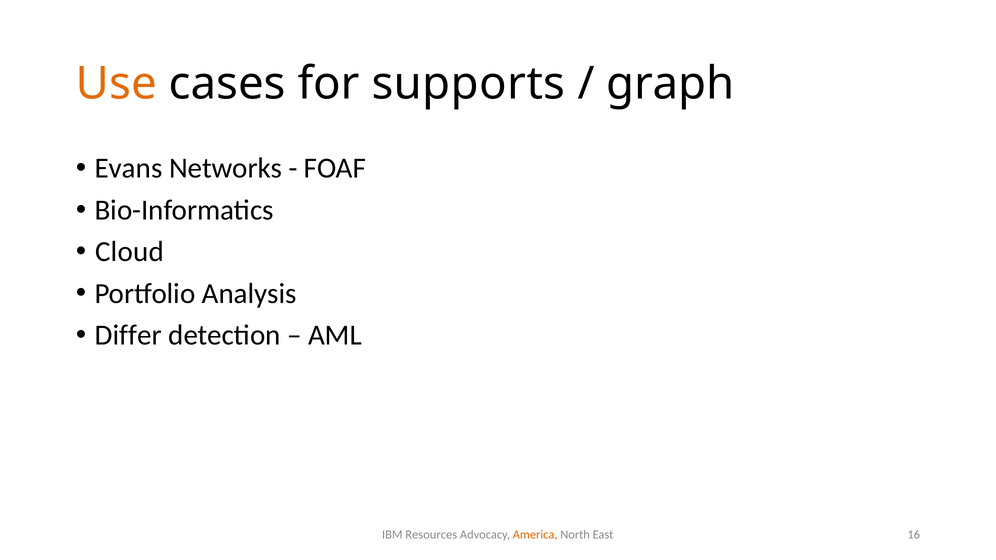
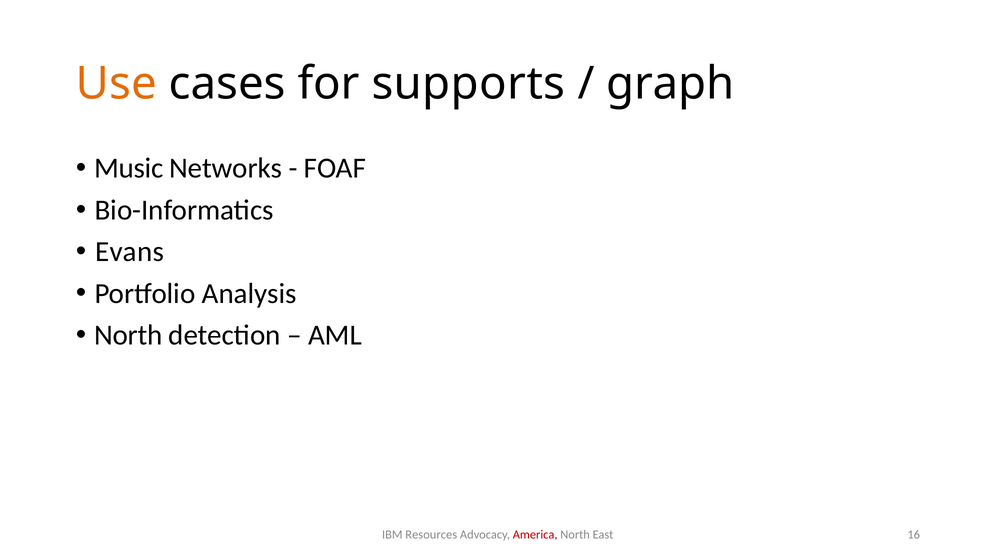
Evans: Evans -> Music (129, 168)
Cloud: Cloud -> Evans (130, 252)
Differ: Differ -> North (128, 335)
America colour: orange -> red (535, 535)
